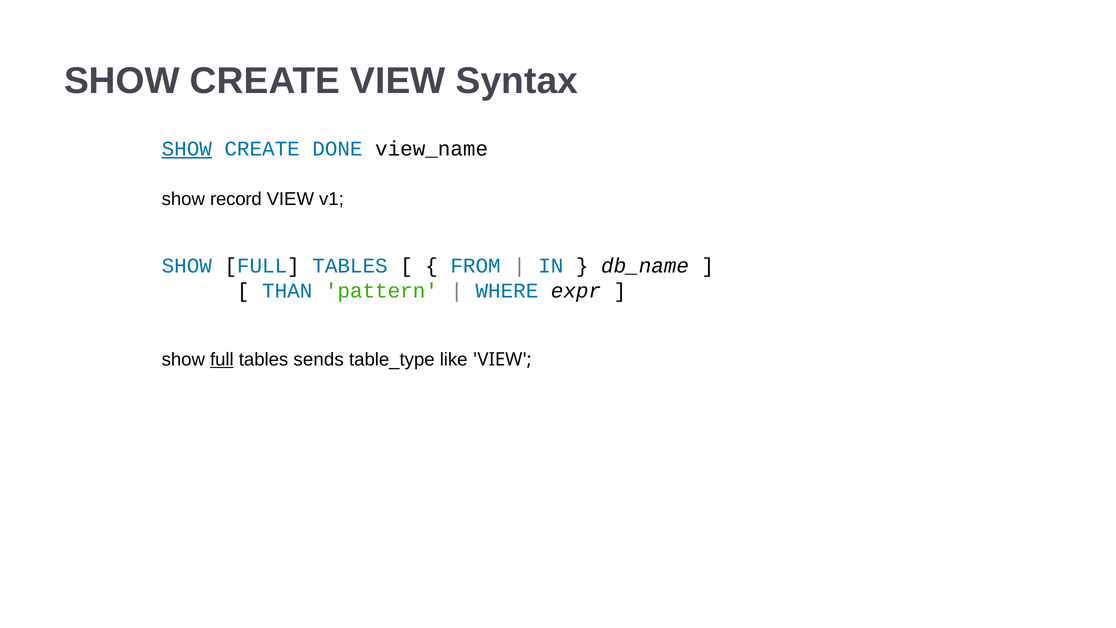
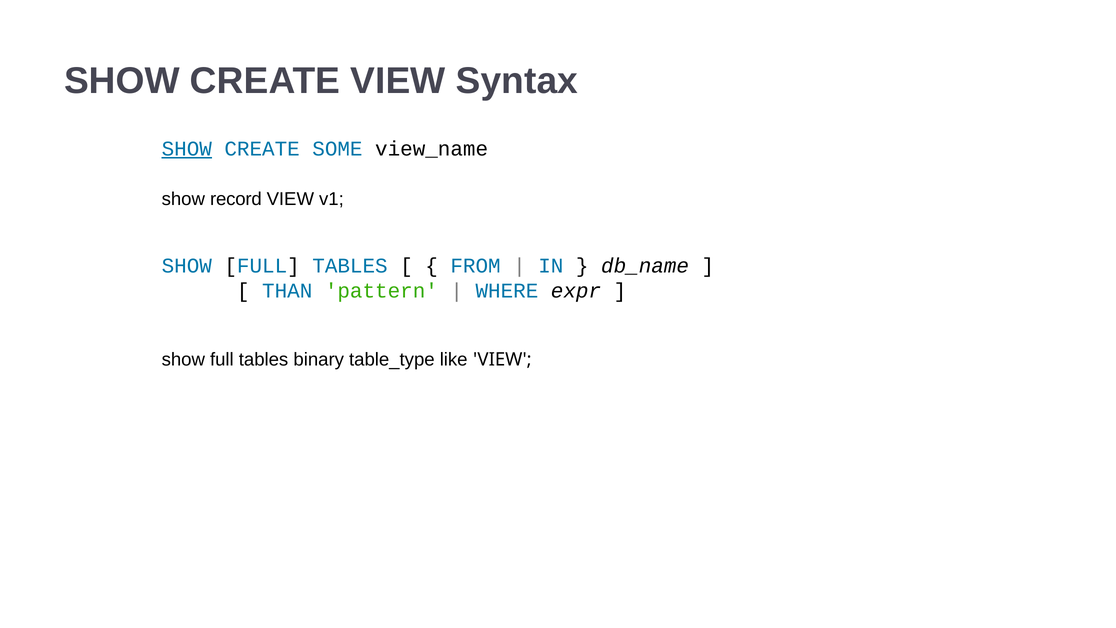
DONE: DONE -> SOME (337, 149)
full underline: present -> none (222, 359)
sends: sends -> binary (319, 359)
